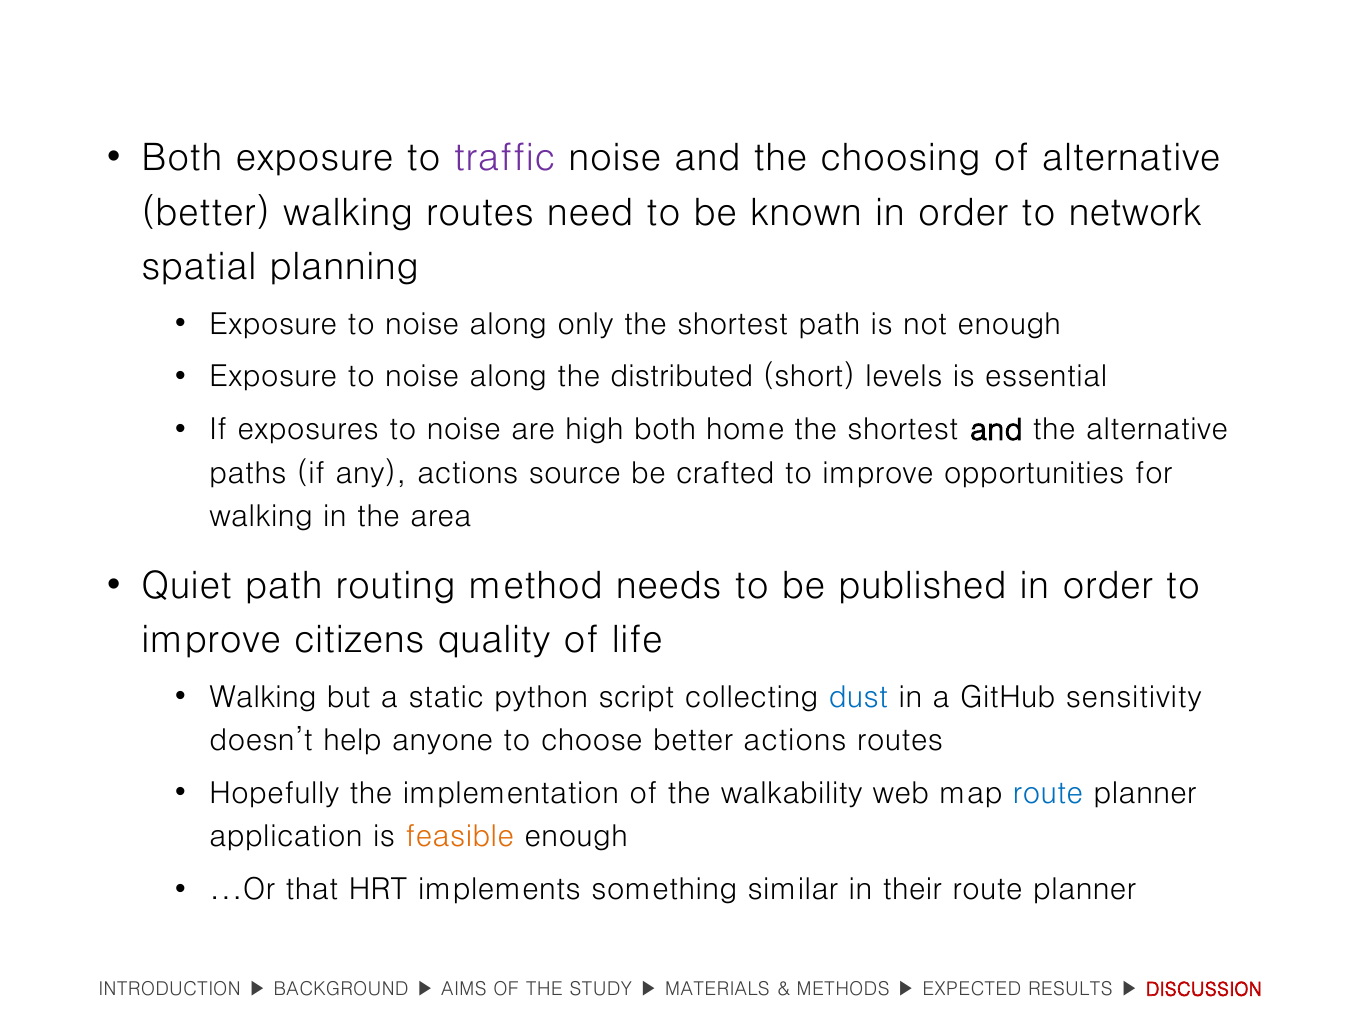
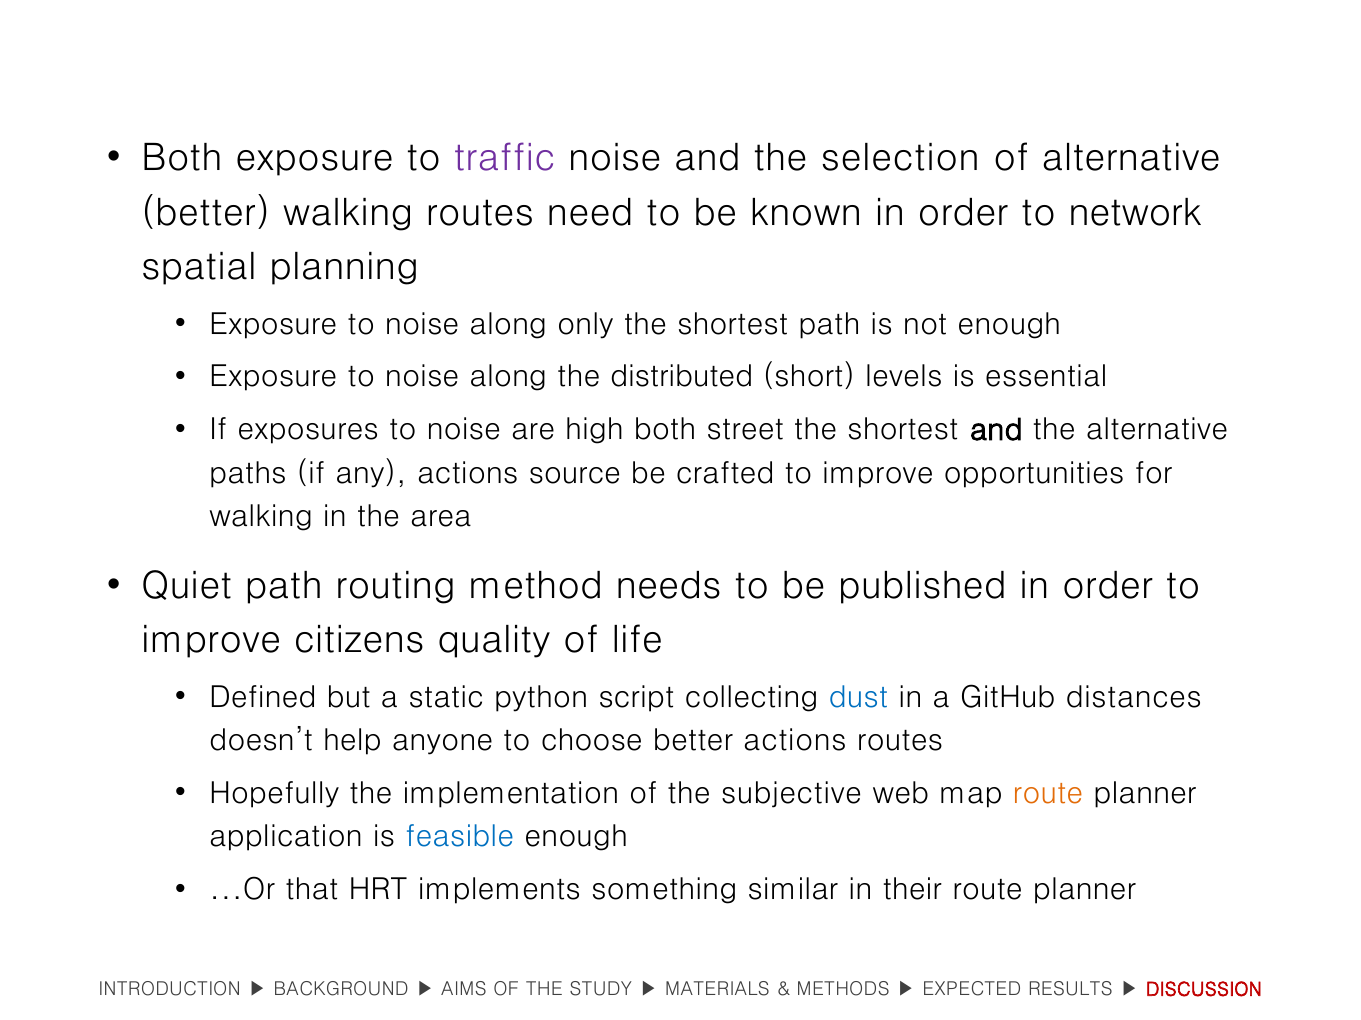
choosing: choosing -> selection (900, 158)
home: home -> street (745, 430)
Walking: Walking -> Defined (263, 698)
sensitivity: sensitivity -> distances (1134, 698)
walkability: walkability -> subjective (791, 794)
route colour: blue -> orange (1048, 794)
feasible colour: orange -> blue (460, 838)
